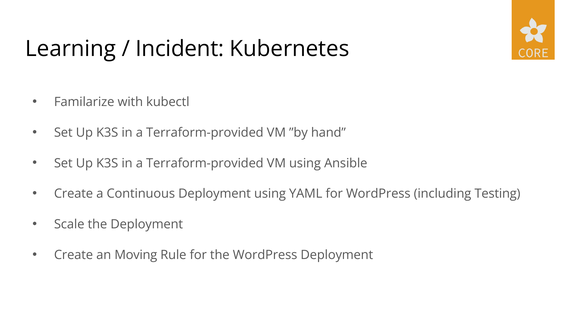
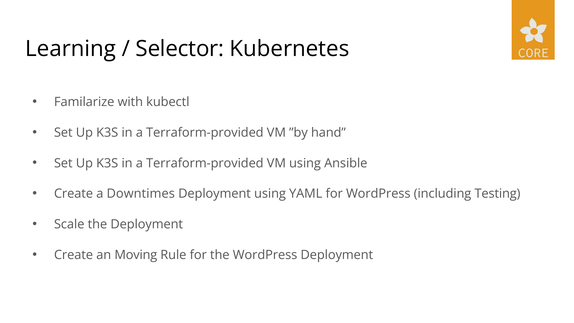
Incident: Incident -> Selector (180, 49)
Continuous: Continuous -> Downtimes (141, 194)
